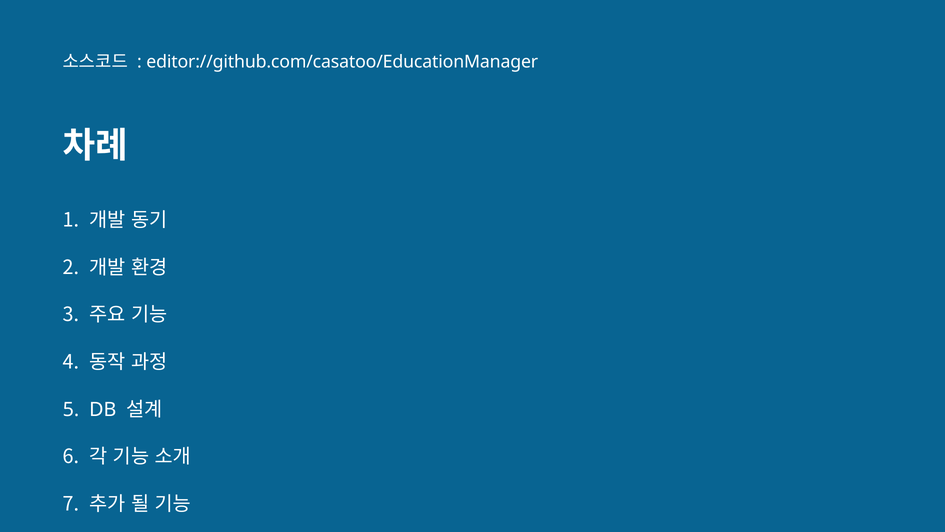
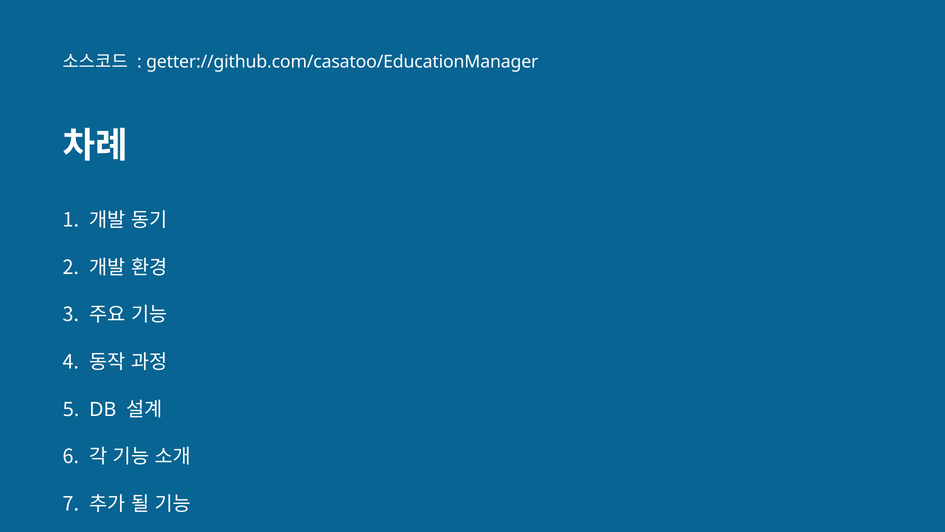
editor://github.com/casatoo/EducationManager: editor://github.com/casatoo/EducationManager -> getter://github.com/casatoo/EducationManager (342, 62)
